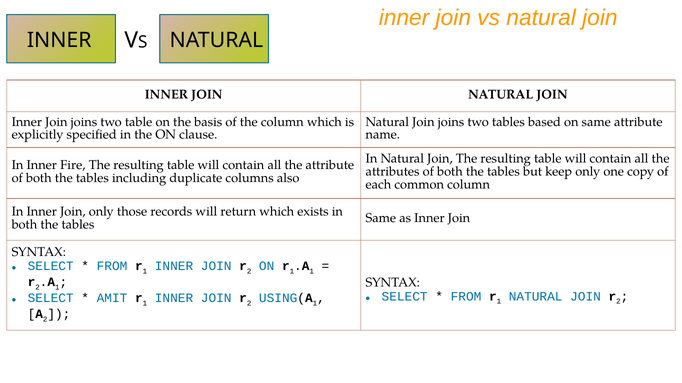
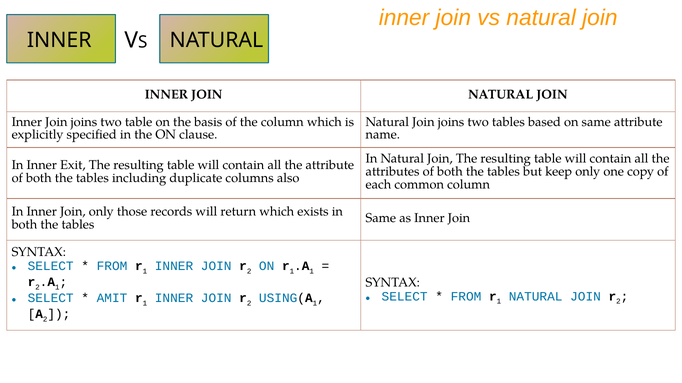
Fire: Fire -> Exit (73, 165)
